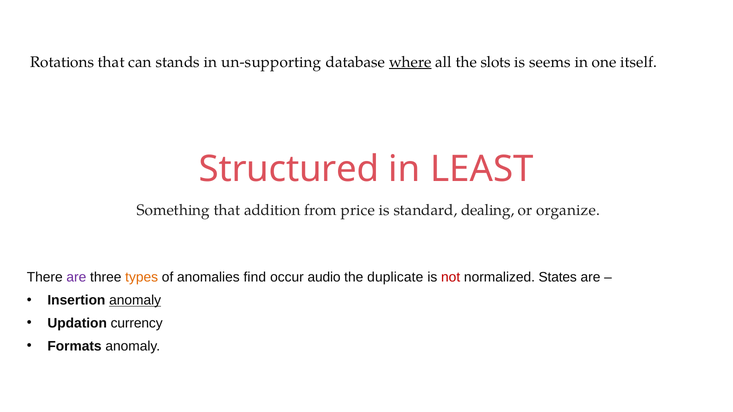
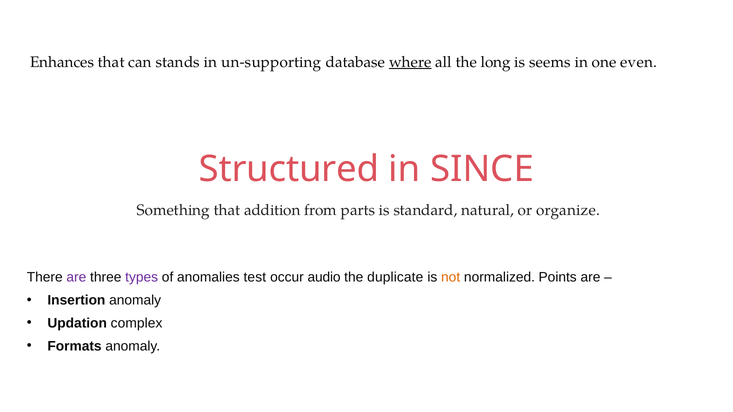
Rotations: Rotations -> Enhances (62, 62)
slots: slots -> long (496, 62)
itself: itself -> even (639, 62)
LEAST: LEAST -> SINCE (482, 169)
price: price -> parts (358, 210)
dealing: dealing -> natural (488, 210)
types colour: orange -> purple (142, 278)
find: find -> test (255, 278)
not colour: red -> orange (451, 278)
States: States -> Points (558, 278)
anomaly underline: present -> none (135, 301)
currency: currency -> complex (137, 323)
